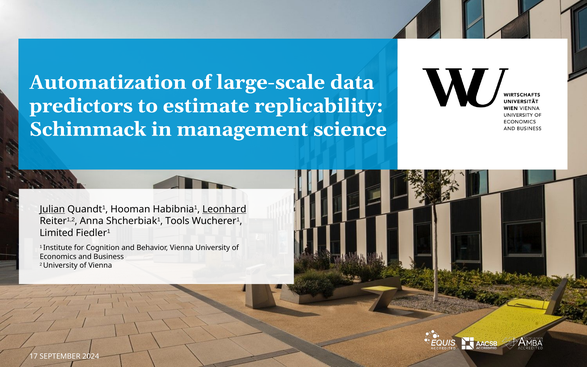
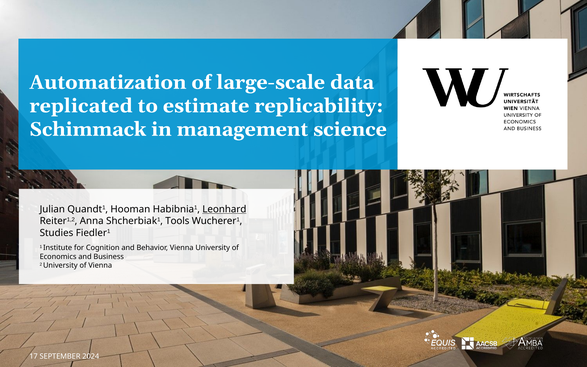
predictors: predictors -> replicated (81, 106)
Julian underline: present -> none (52, 209)
Limited: Limited -> Studies (56, 233)
